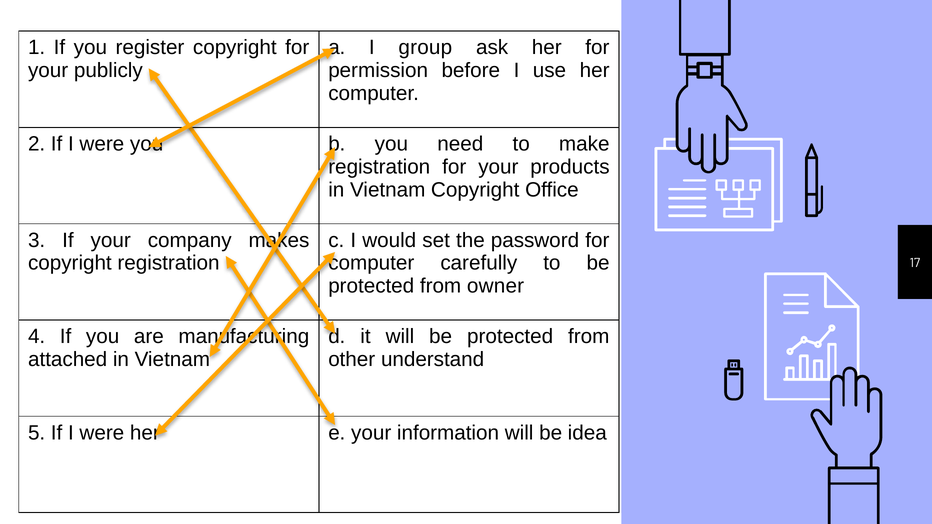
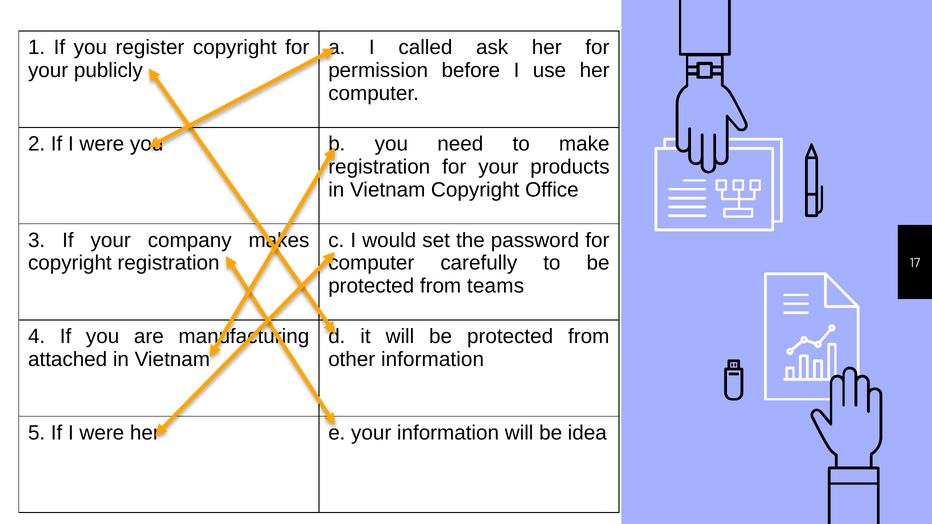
group: group -> called (425, 48)
owner: owner -> teams (496, 286)
understand: understand -> information (433, 360)
